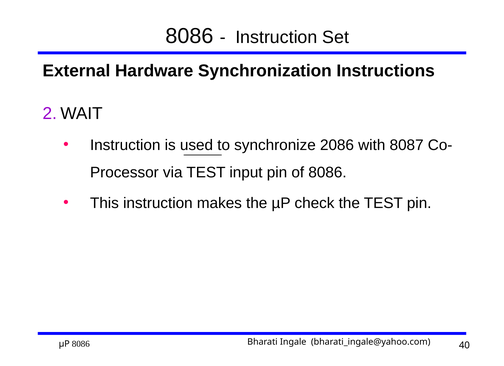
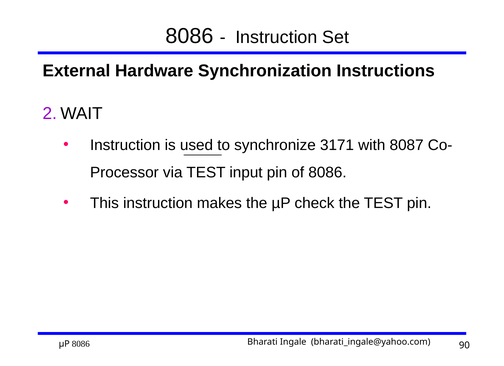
2086: 2086 -> 3171 (337, 145)
40: 40 -> 90 (464, 346)
